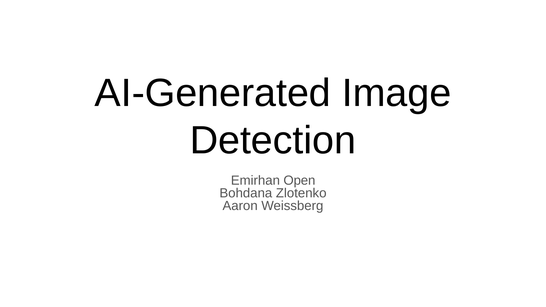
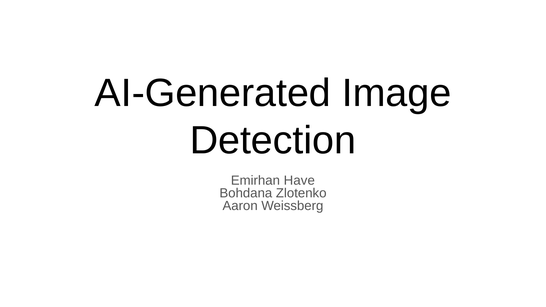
Open: Open -> Have (299, 180)
